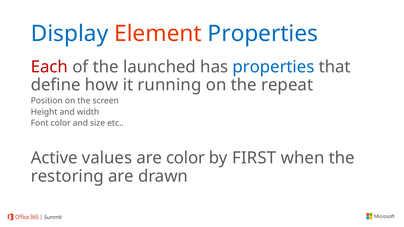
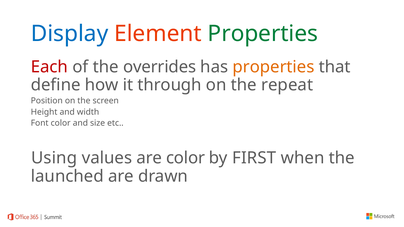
Properties colour: blue -> green (263, 34)
launched: launched -> overrides (160, 67)
properties colour: blue -> orange (274, 67)
running: running -> through (170, 85)
Active: Active -> Using (54, 158)
restoring: restoring -> launched (67, 176)
